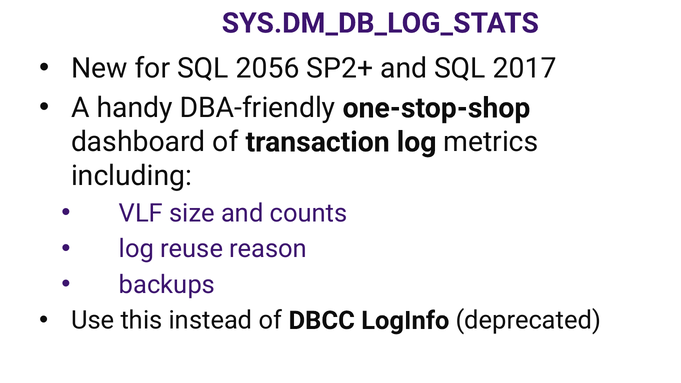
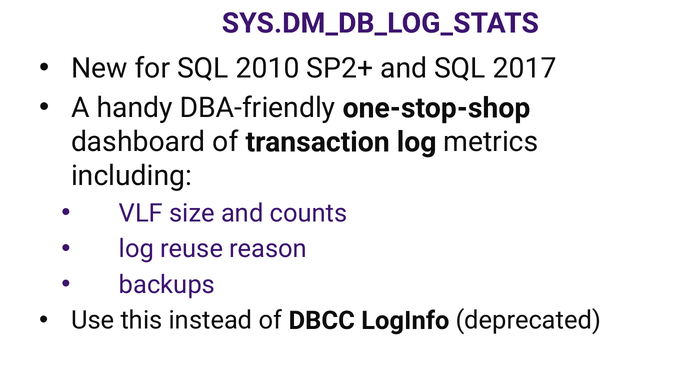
2056: 2056 -> 2010 (268, 68)
